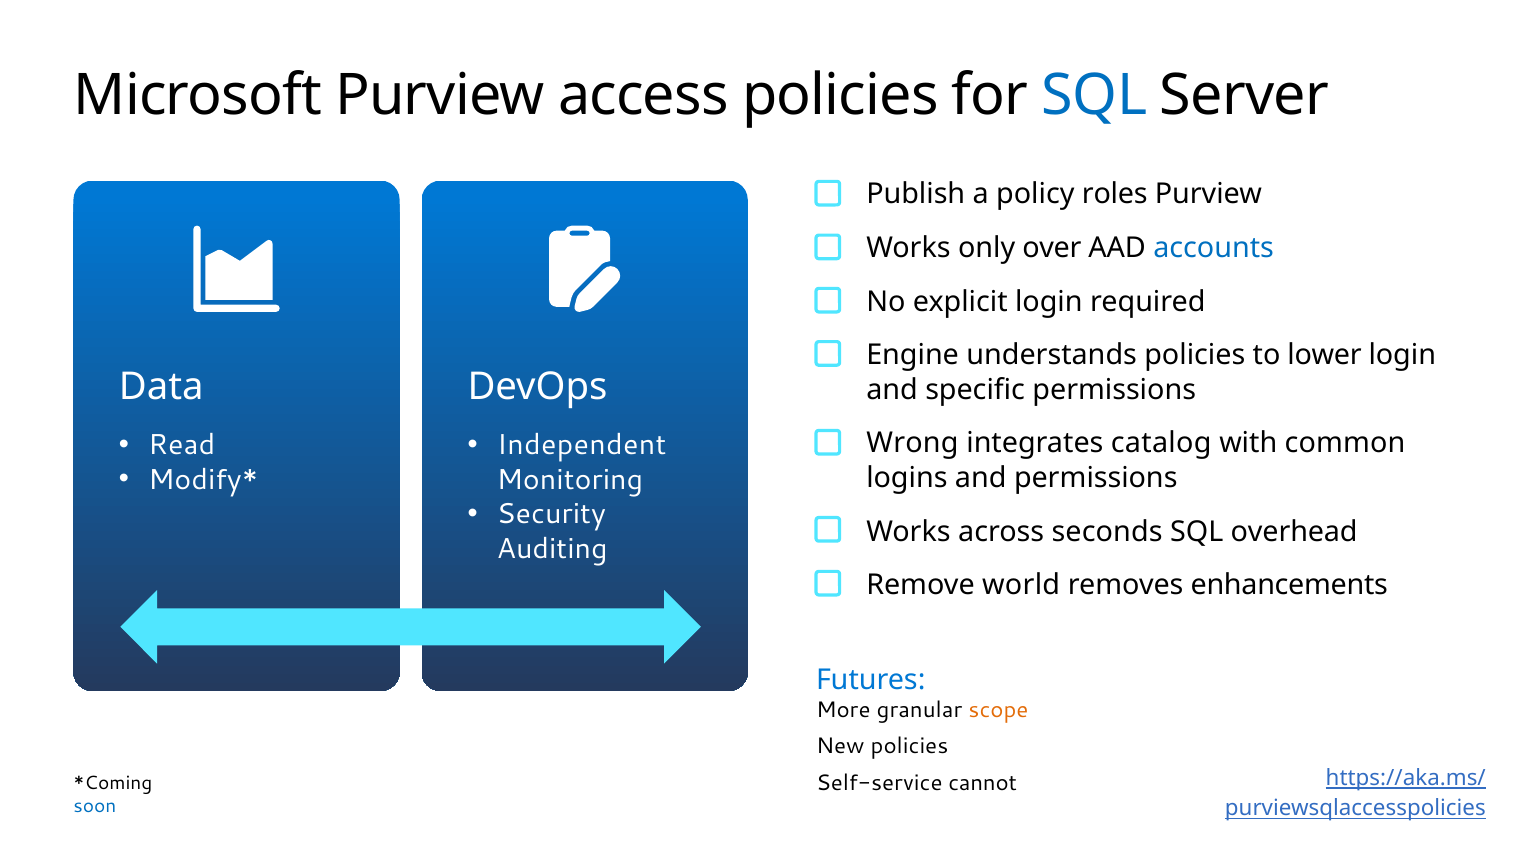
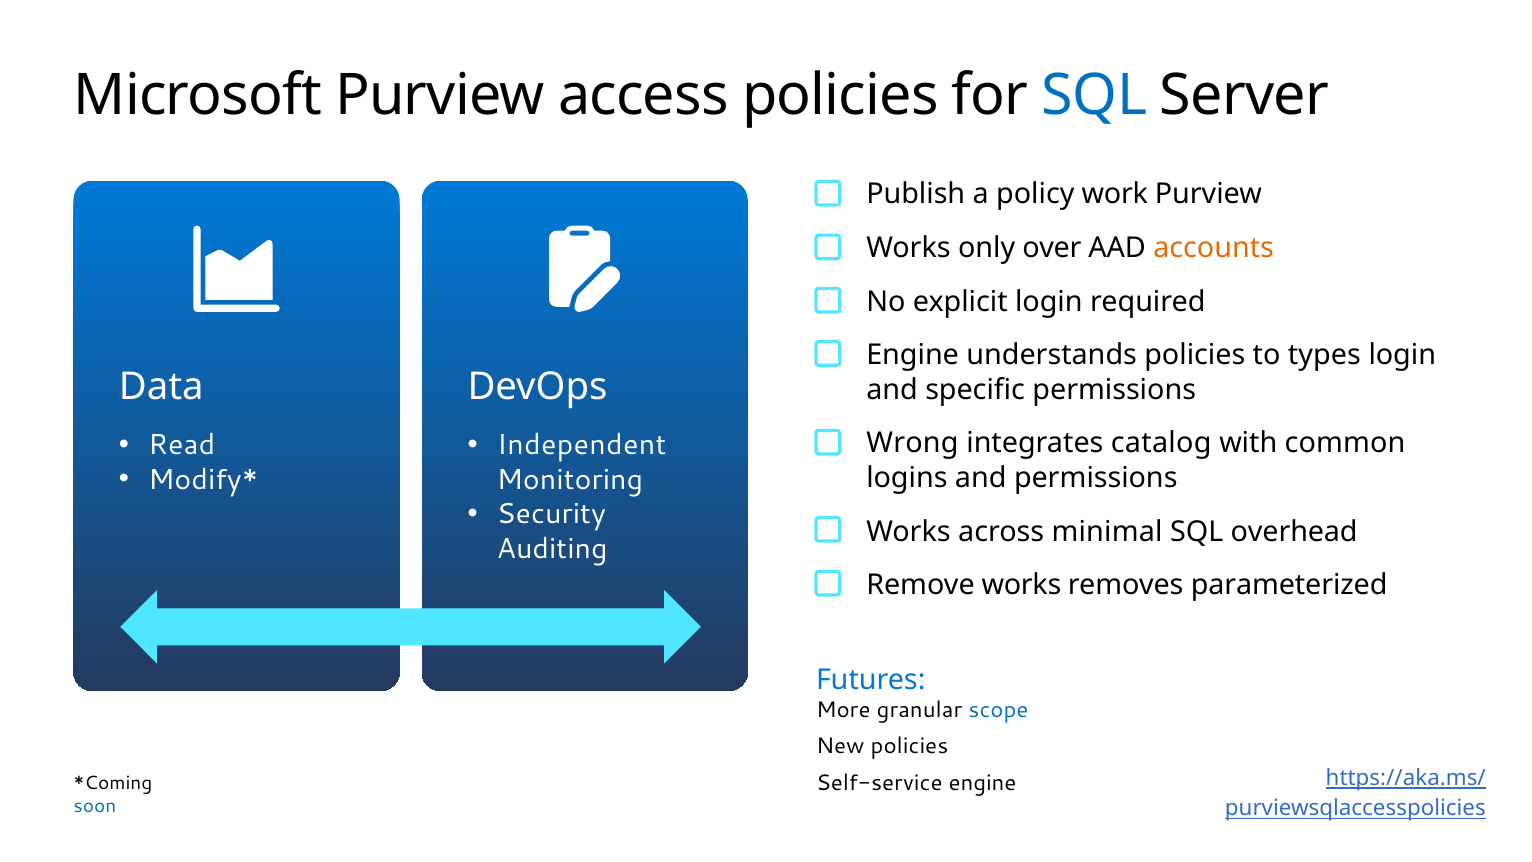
roles: roles -> work (1115, 194)
accounts colour: blue -> orange (1214, 248)
lower: lower -> types (1324, 355)
seconds: seconds -> minimal (1107, 531)
Remove world: world -> works (1021, 585)
enhancements: enhancements -> parameterized (1289, 585)
scope colour: orange -> blue (998, 710)
Self-service cannot: cannot -> engine (983, 782)
